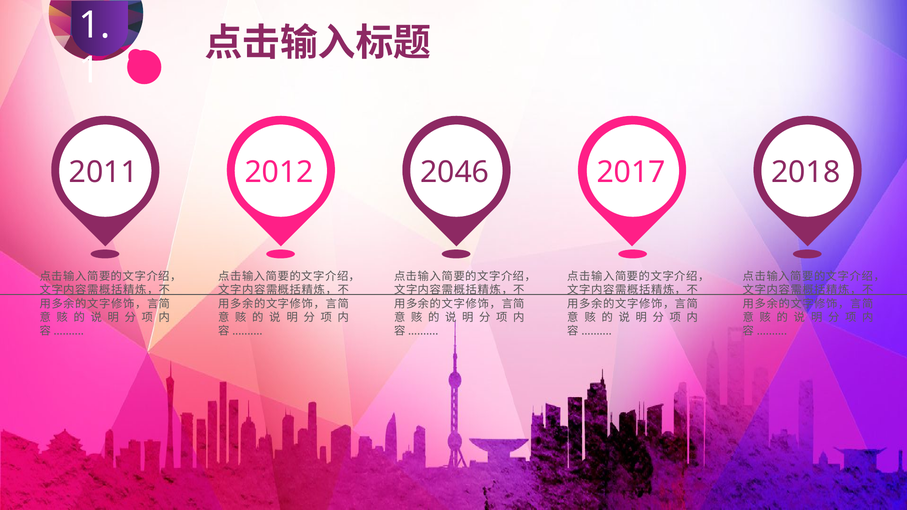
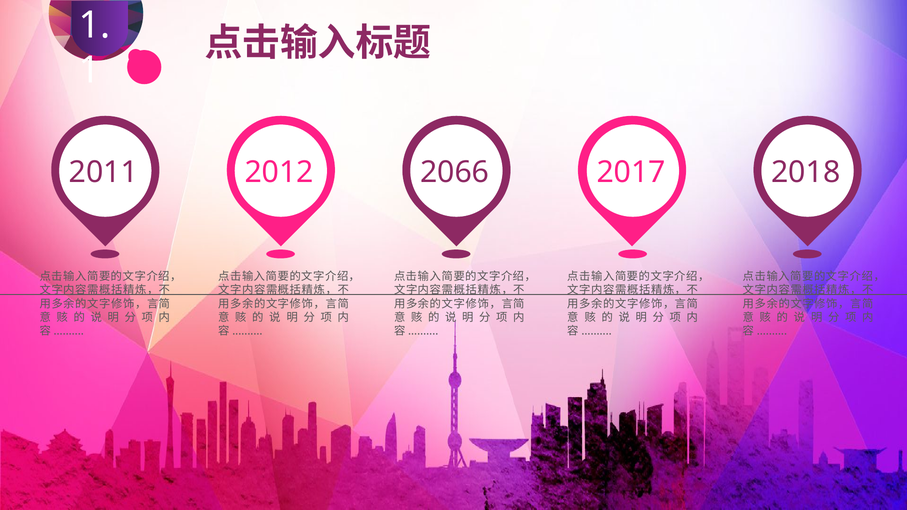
2046: 2046 -> 2066 (455, 172)
